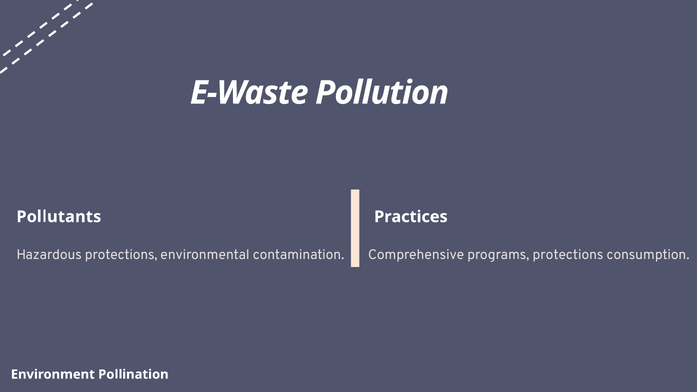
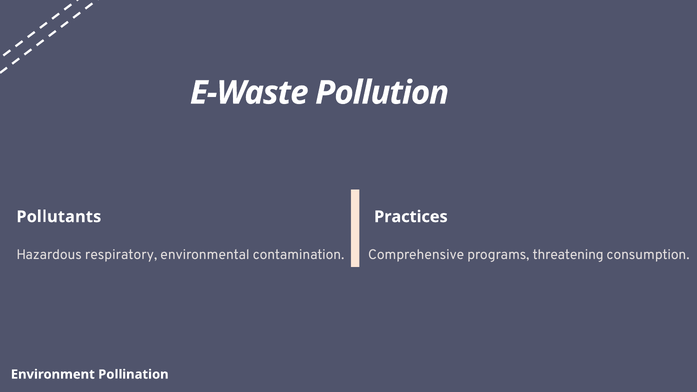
Hazardous protections: protections -> respiratory (121, 255)
programs protections: protections -> threatening (568, 255)
